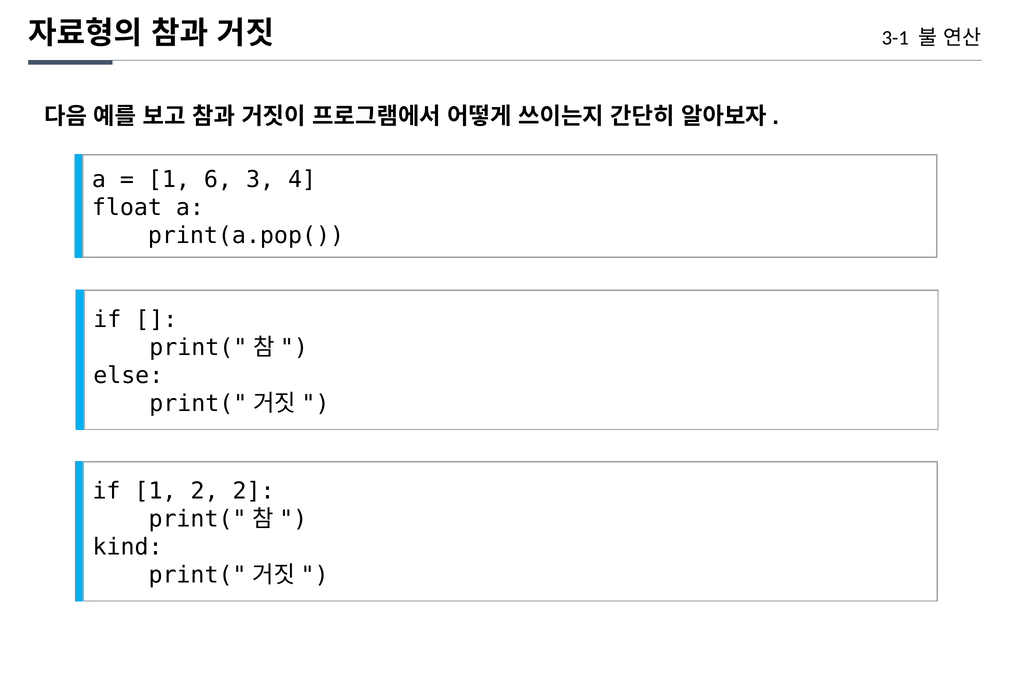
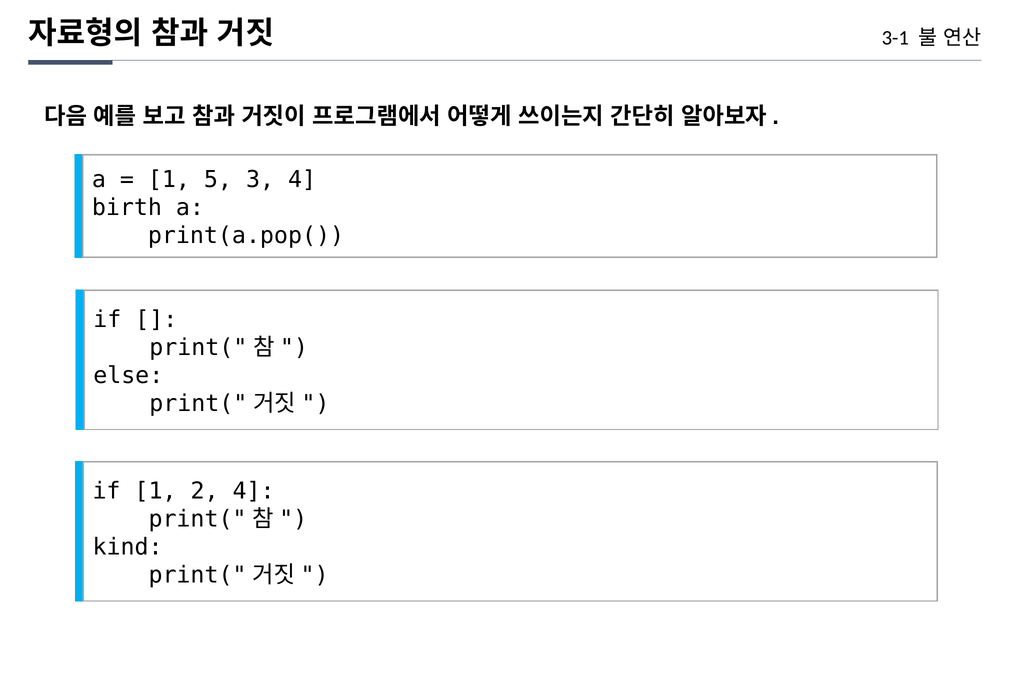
6: 6 -> 5 (218, 180)
float: float -> birth (127, 208)
2 2: 2 -> 4 (254, 492)
